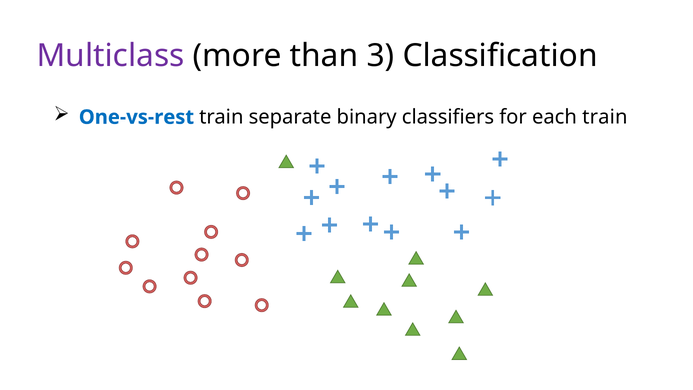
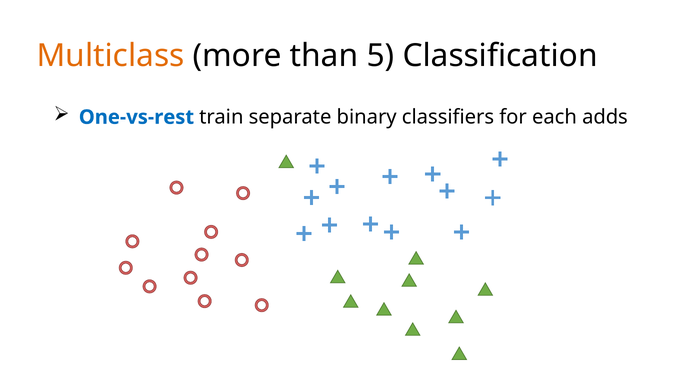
Multiclass colour: purple -> orange (111, 56)
3: 3 -> 5 (380, 56)
each train: train -> adds (605, 117)
